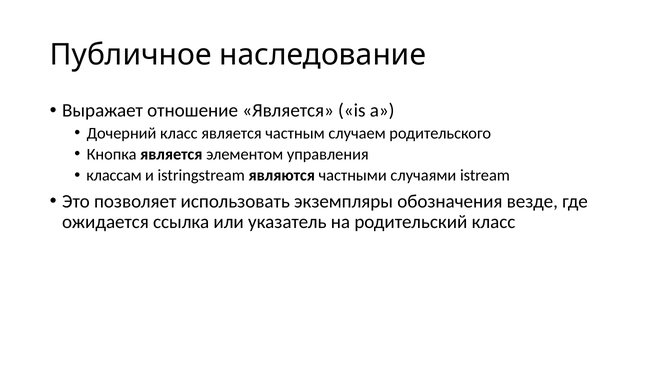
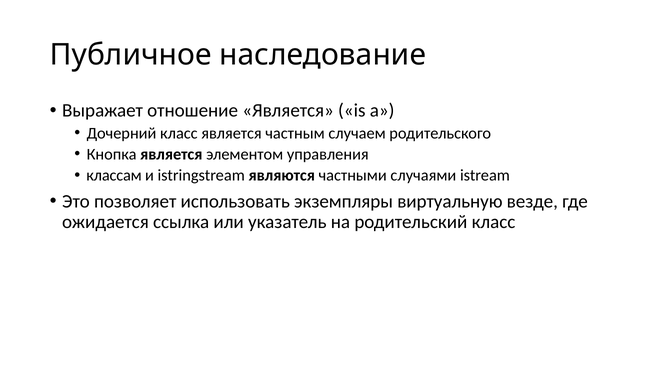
обозначения: обозначения -> виртуальную (450, 201)
